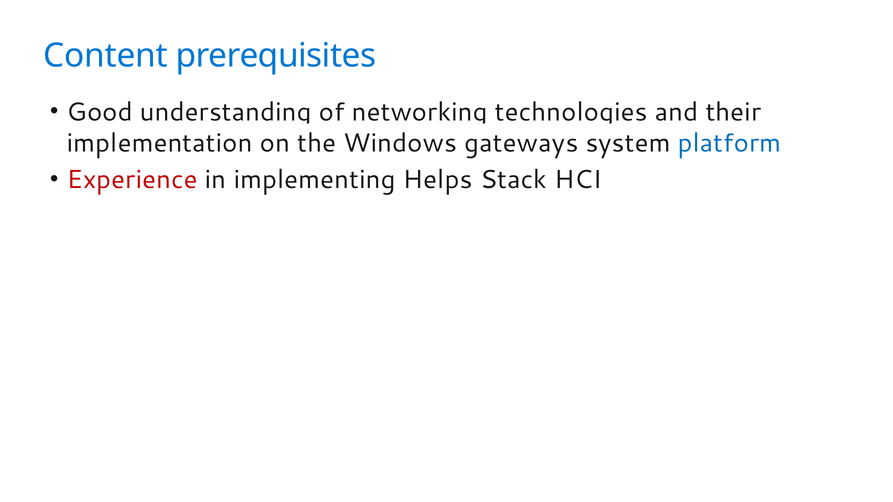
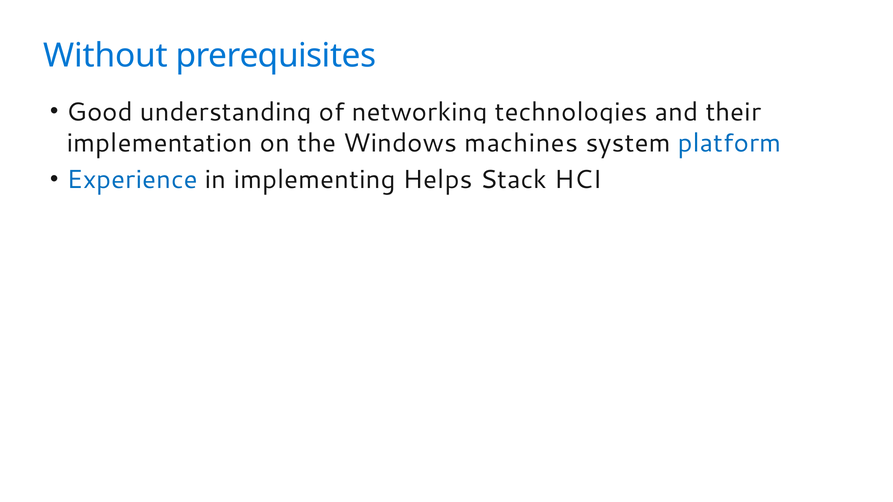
Content: Content -> Without (106, 56)
gateways: gateways -> machines (521, 143)
Experience colour: red -> blue (132, 180)
